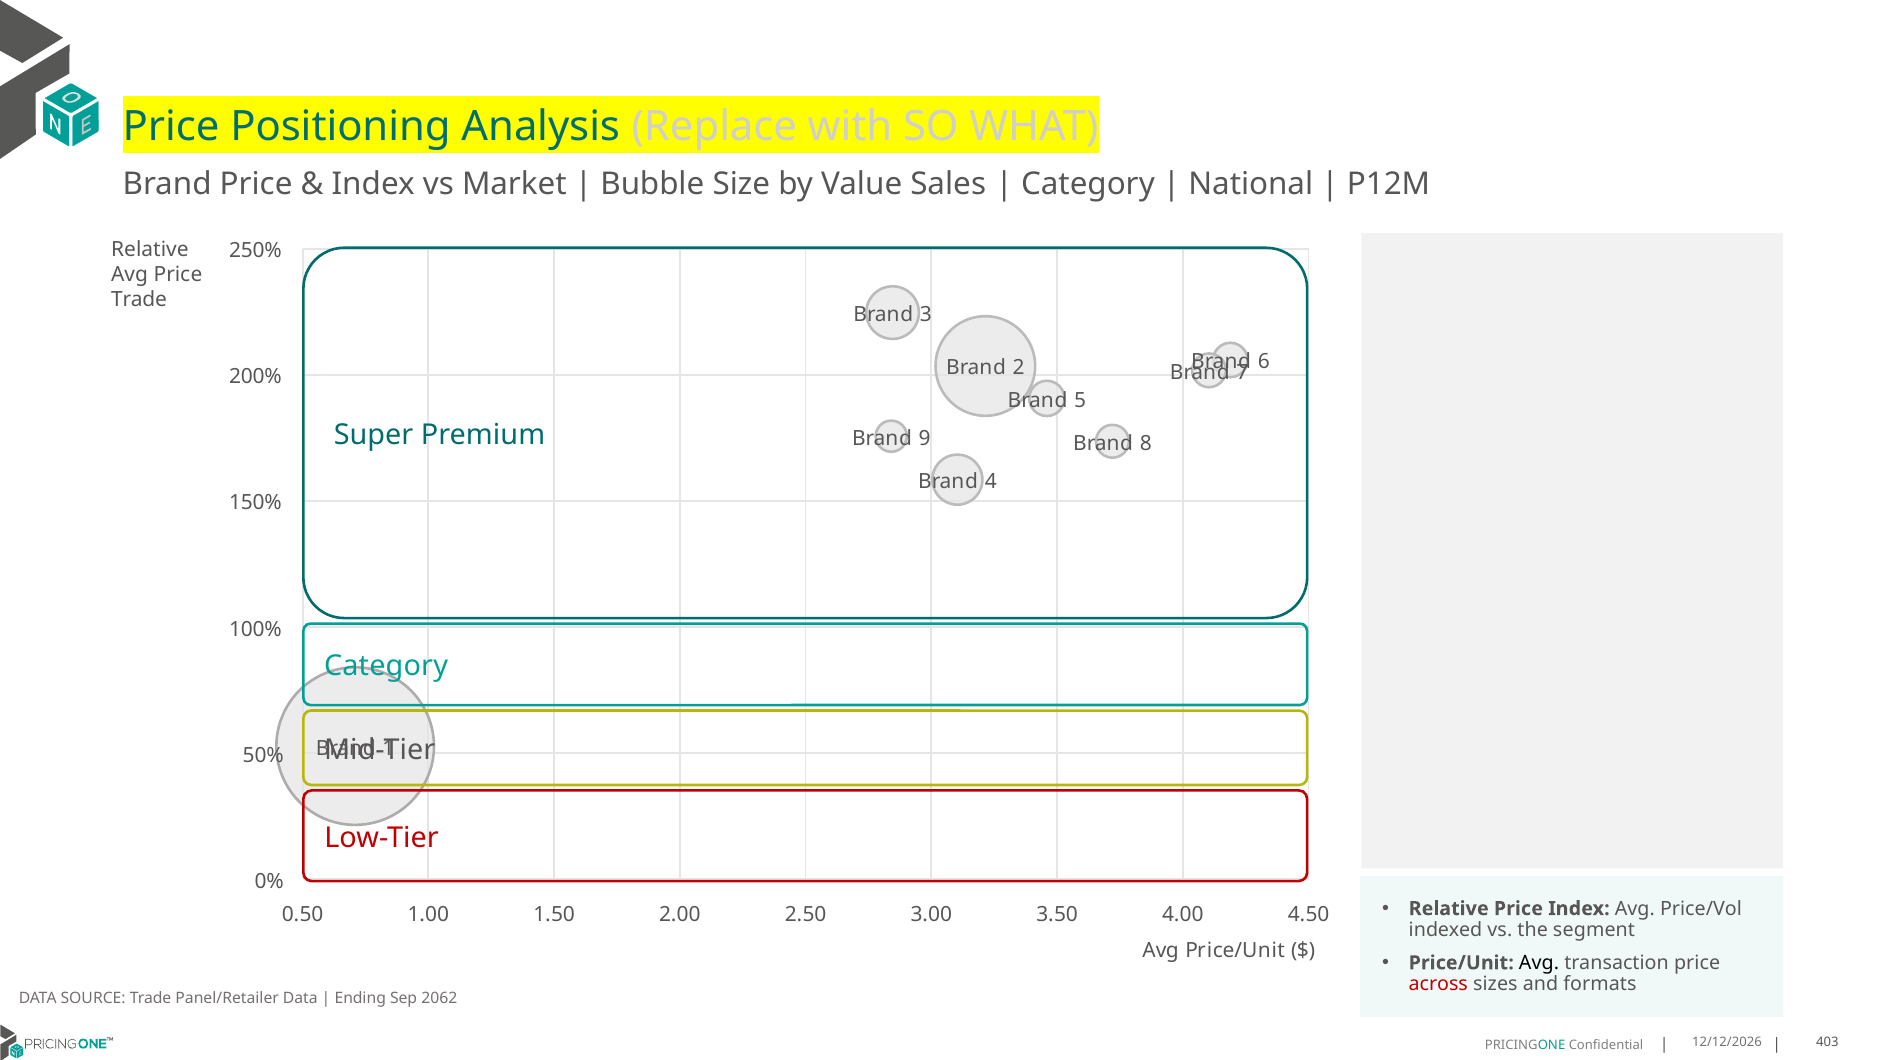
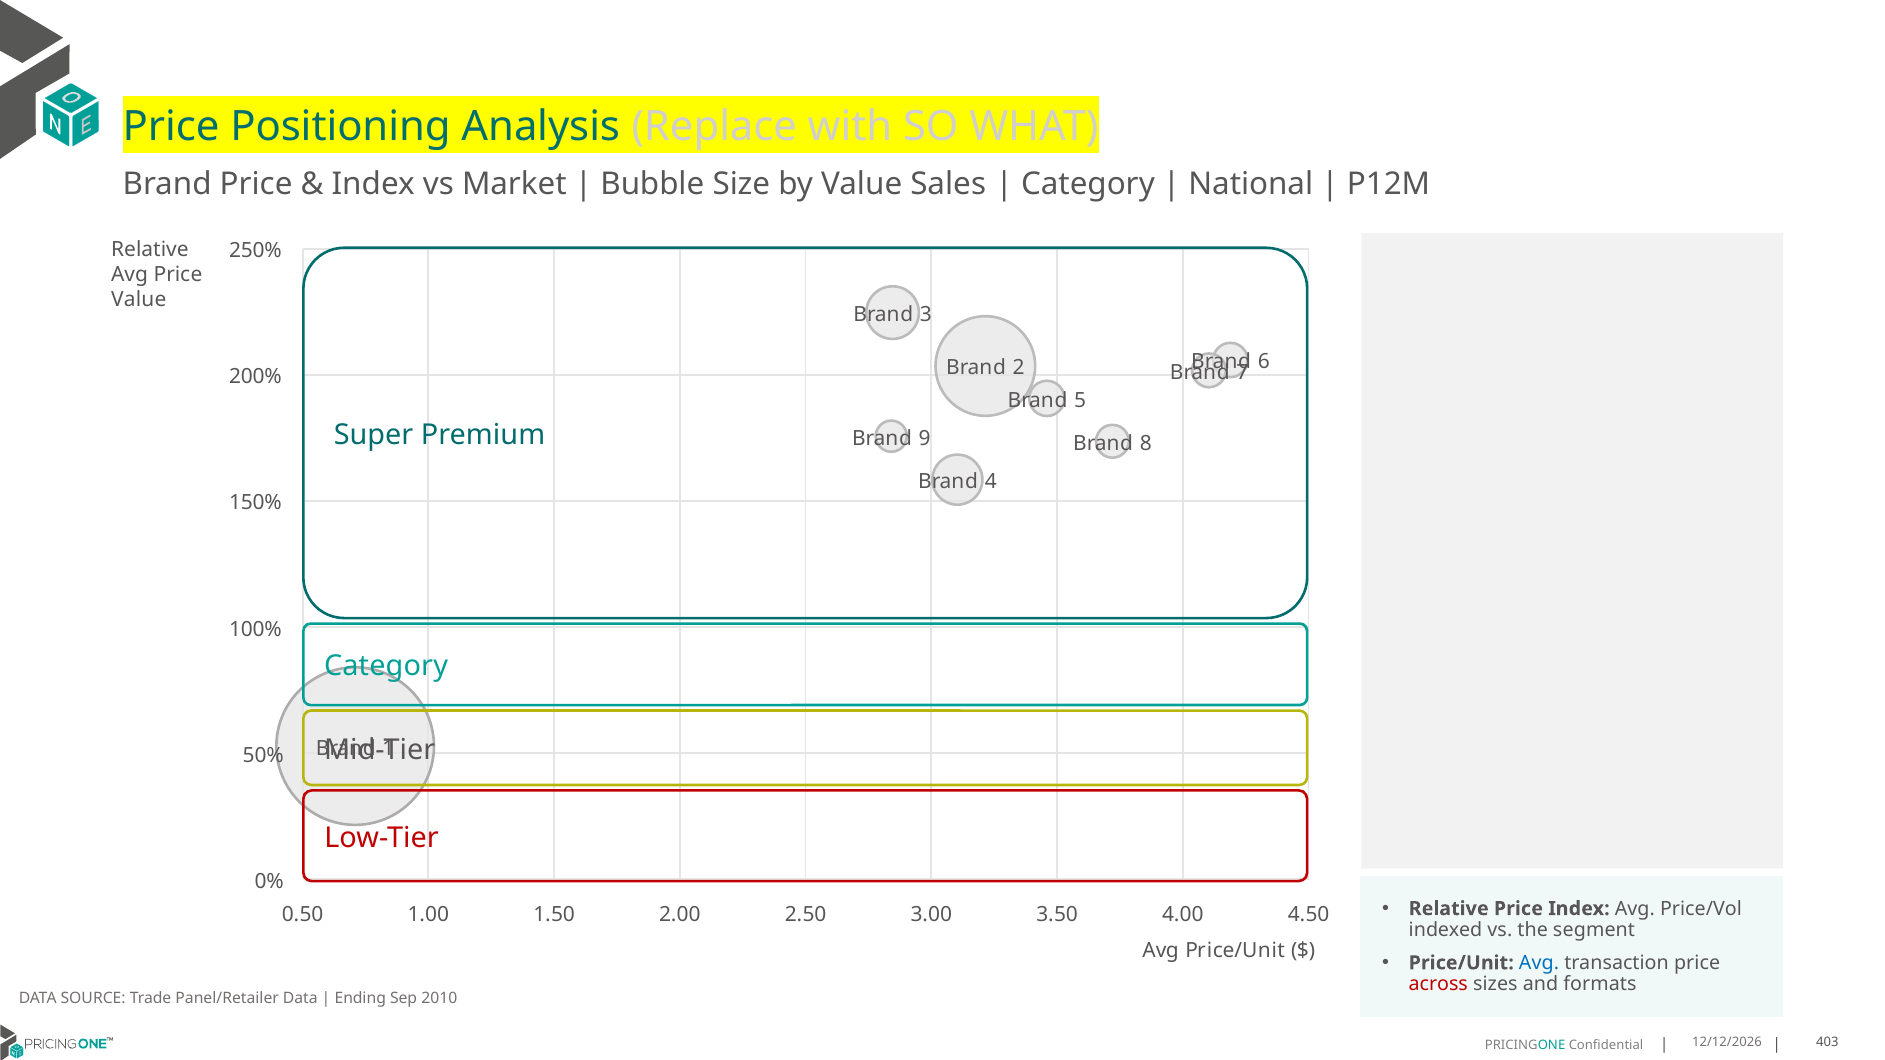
Trade: Trade -> Value (139, 299)
Avg colour: black -> blue (1539, 963)
2062: 2062 -> 2010 (439, 999)
